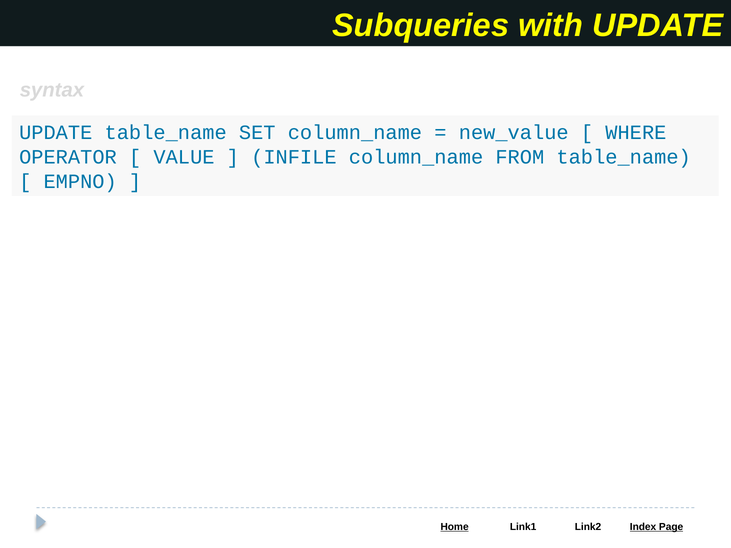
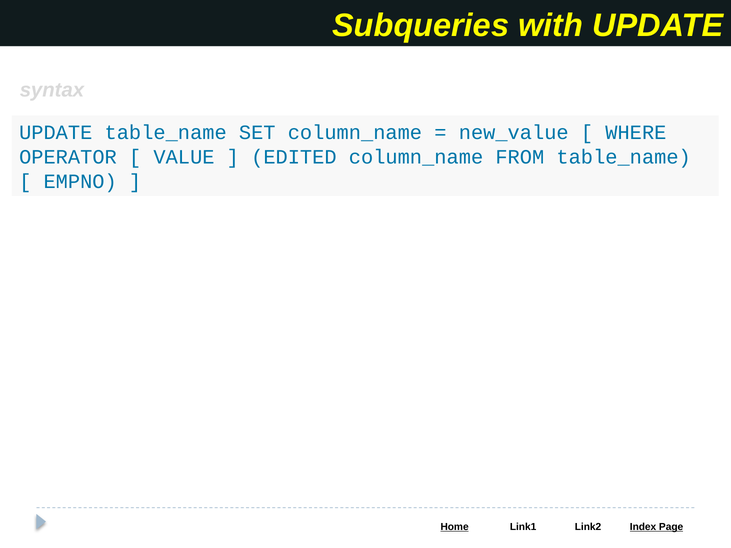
INFILE: INFILE -> EDITED (294, 157)
